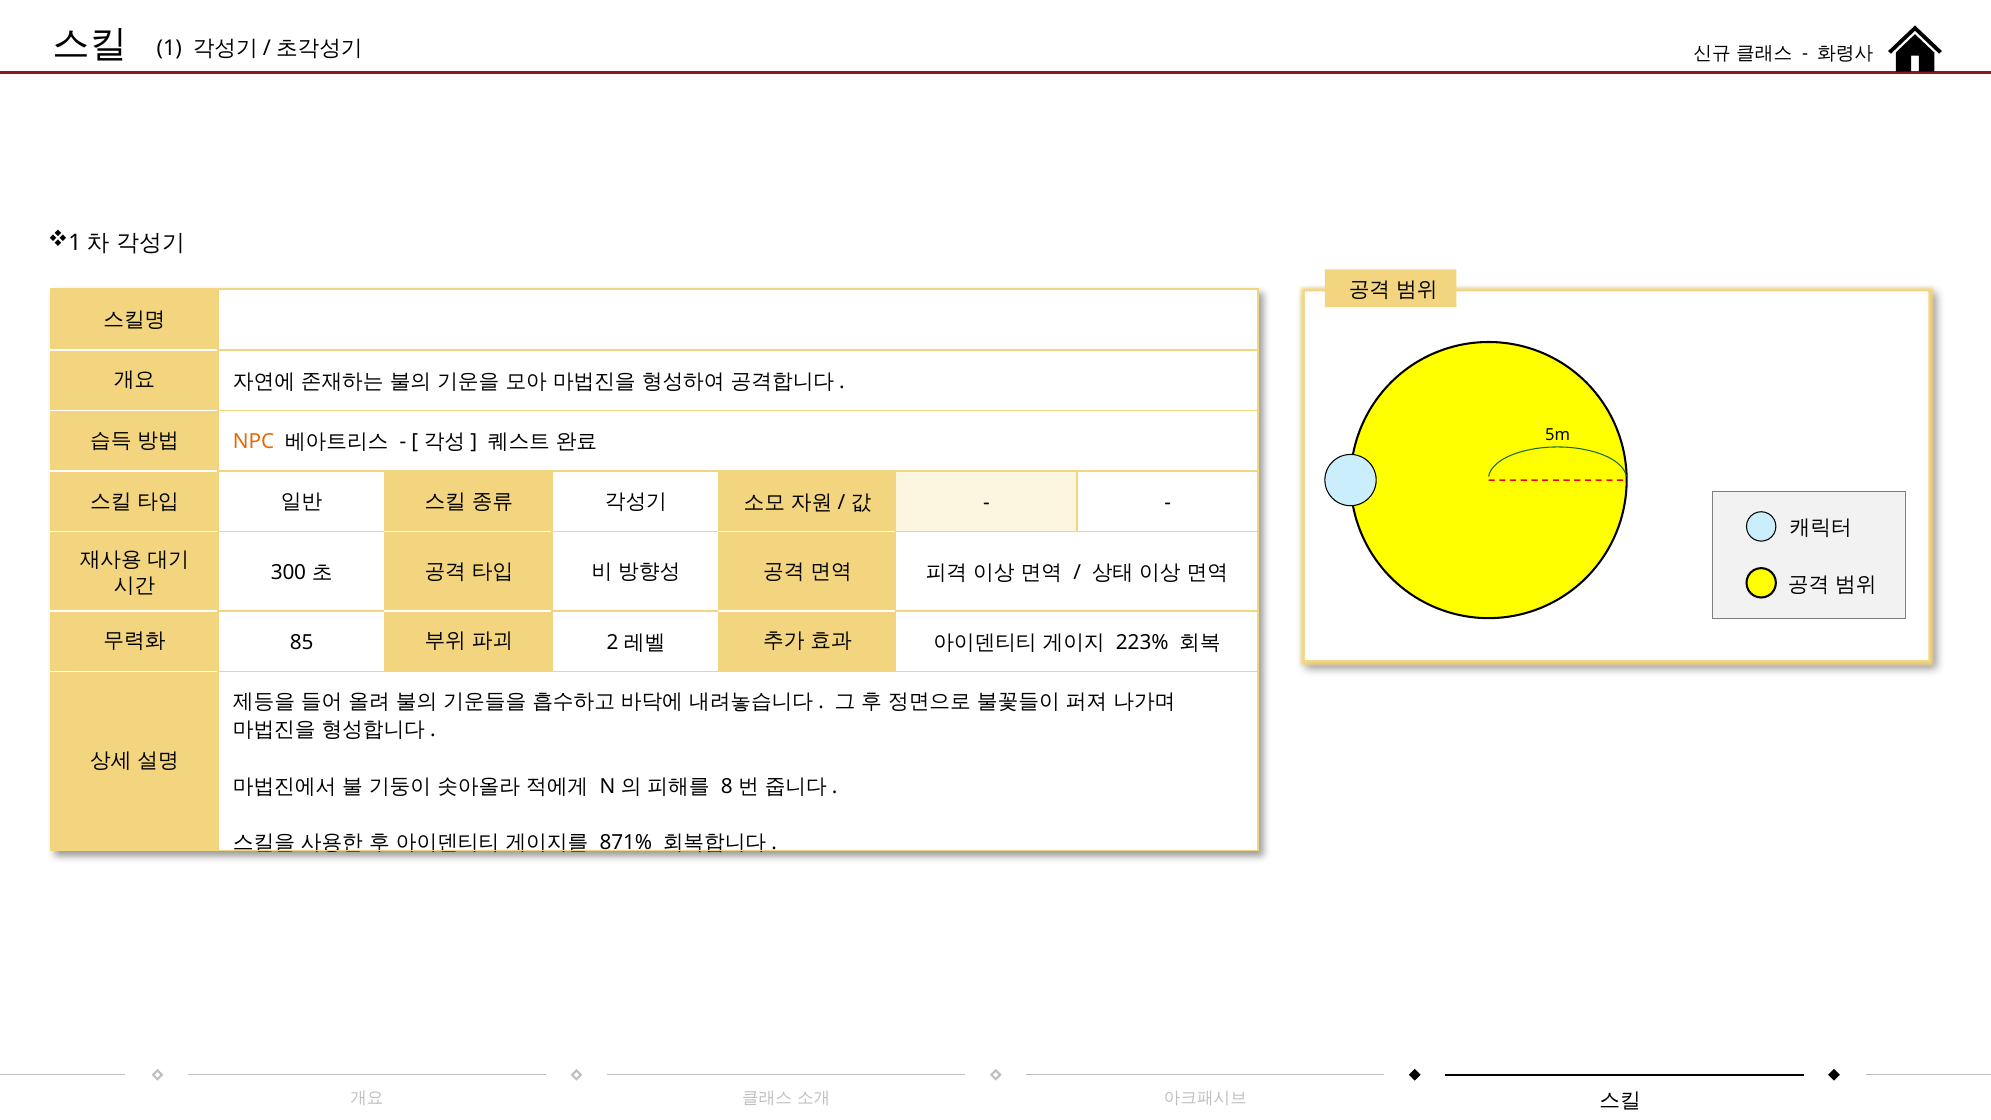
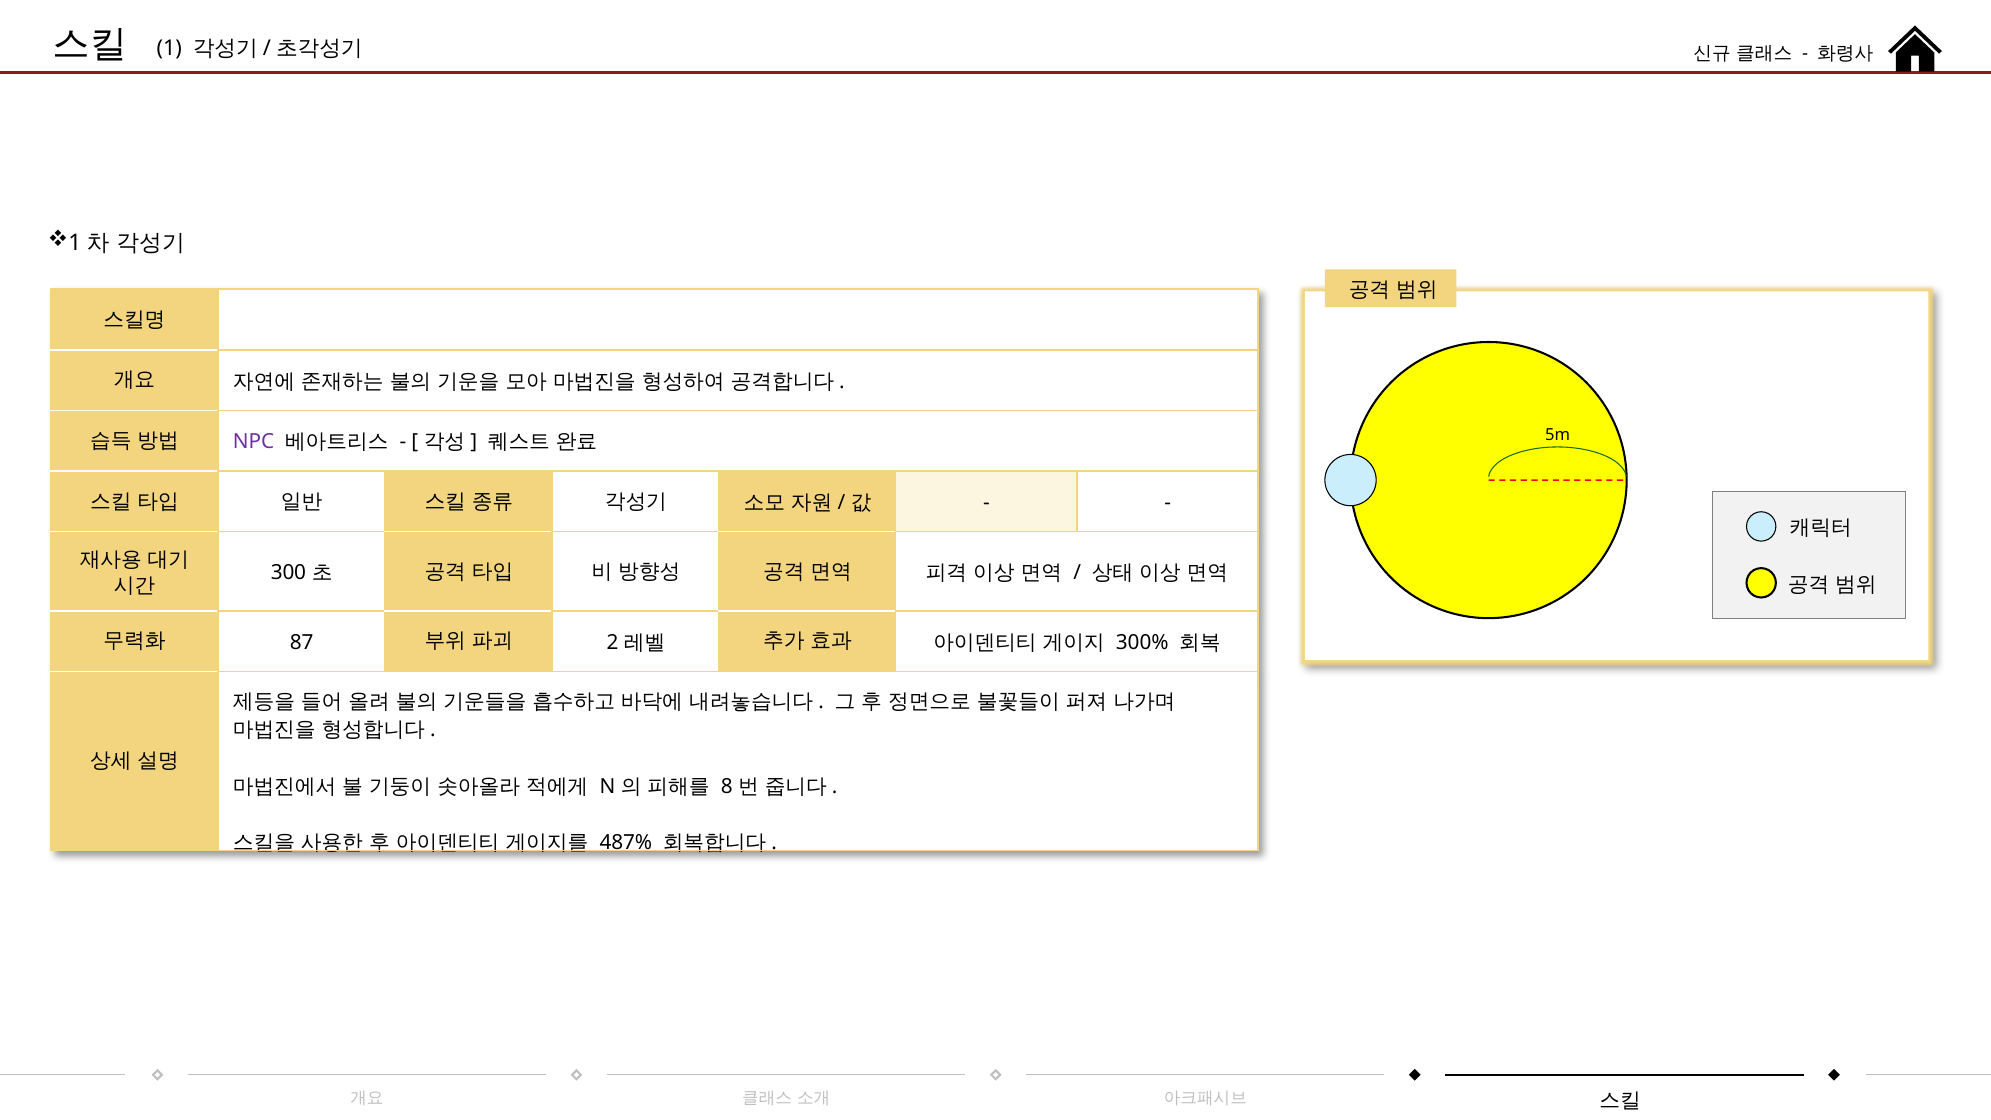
NPC colour: orange -> purple (254, 442)
85: 85 -> 87 (302, 642)
223%: 223% -> 300% (1142, 642)
871%: 871% -> 487% (626, 843)
